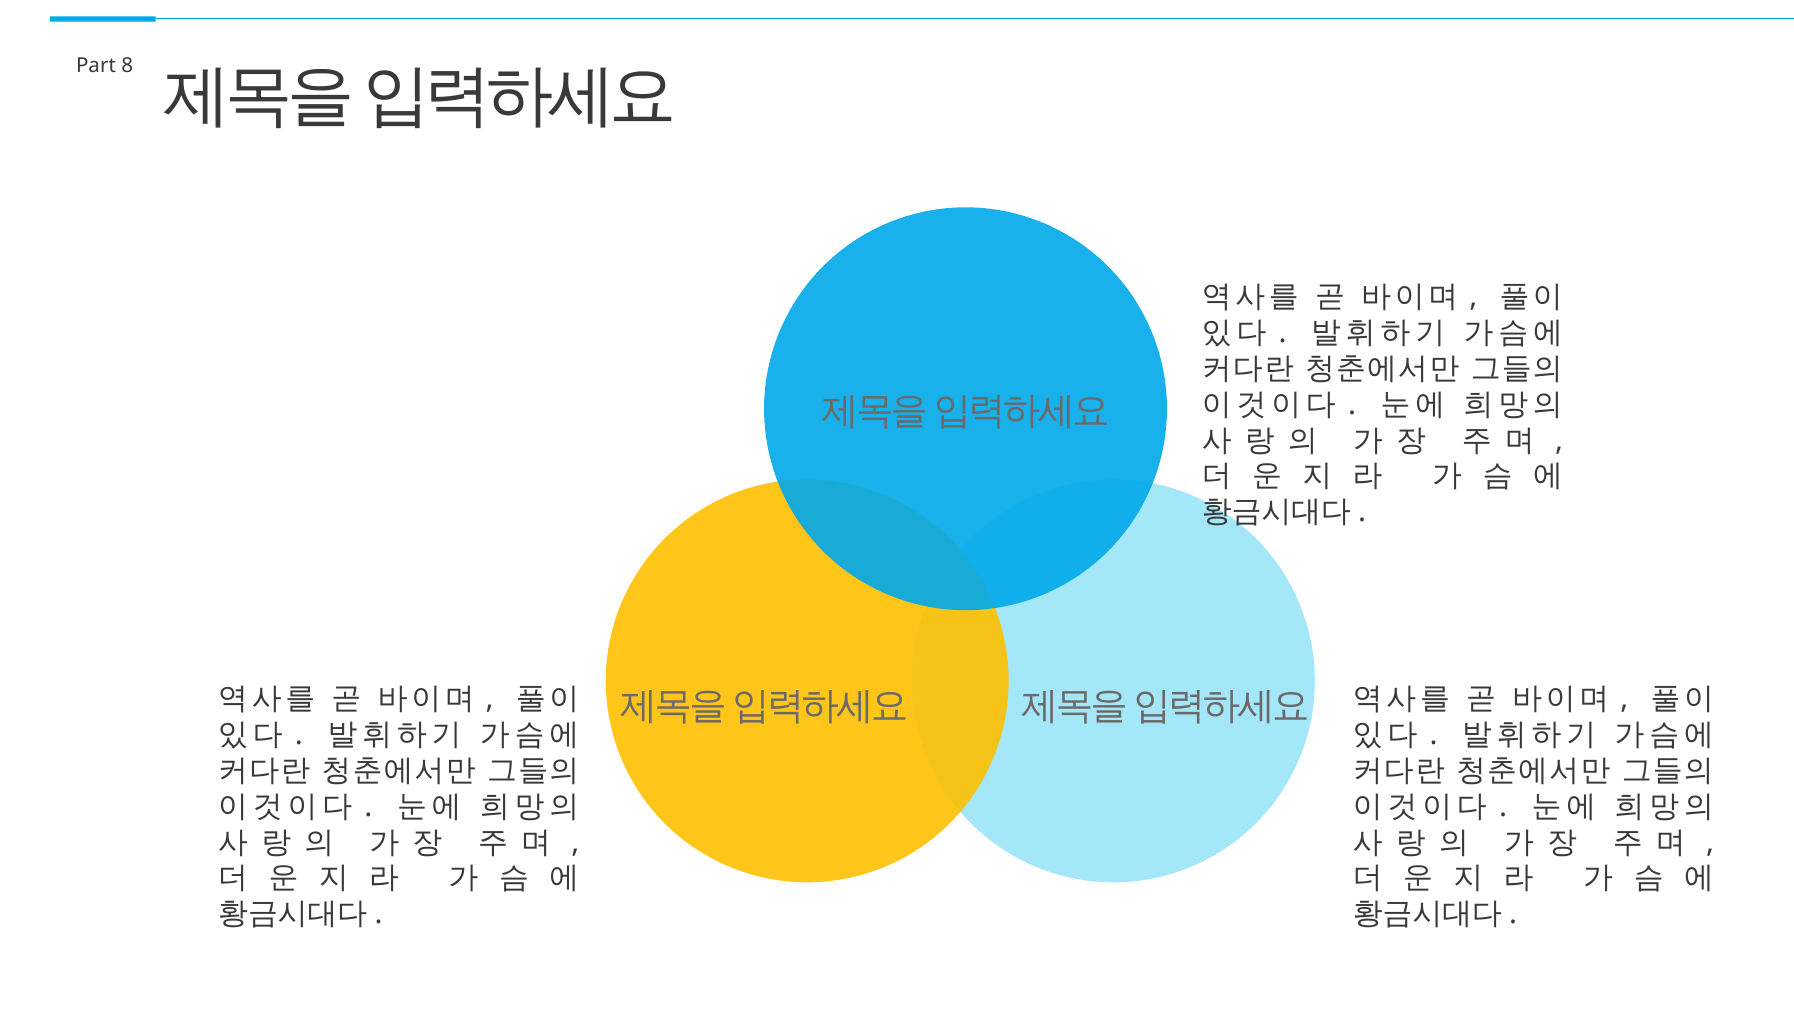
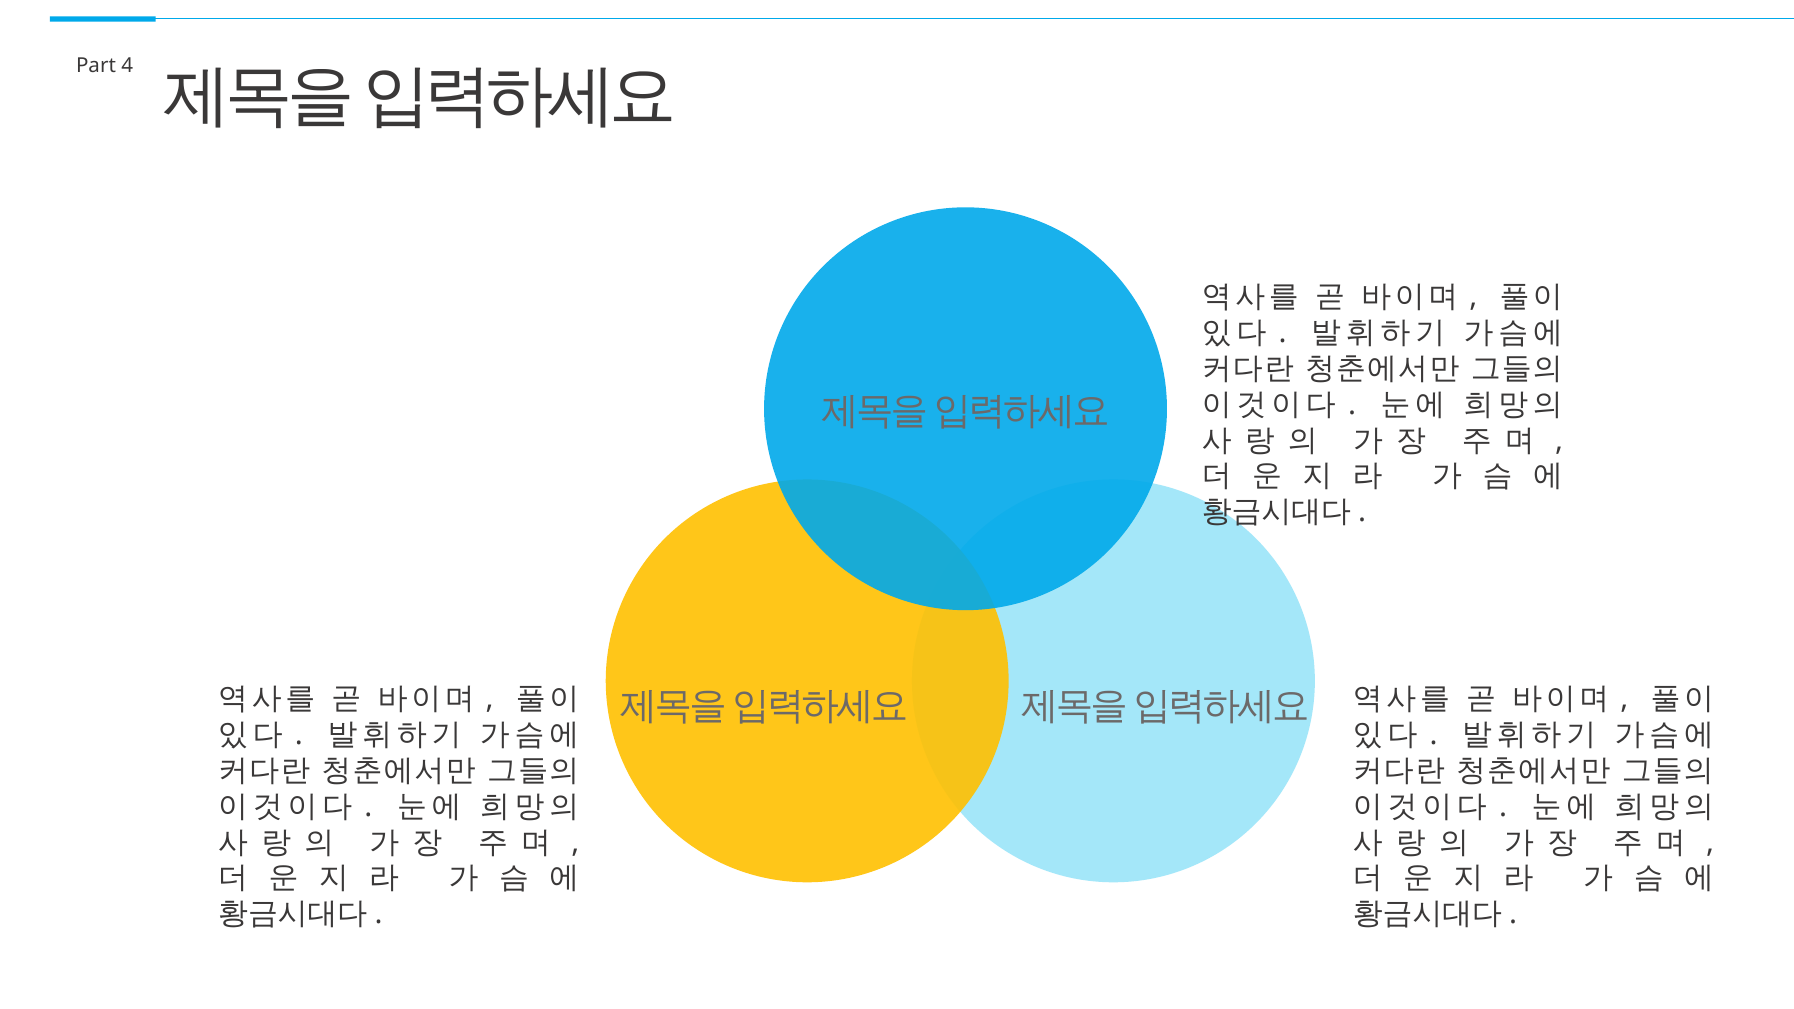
8: 8 -> 4 (127, 65)
